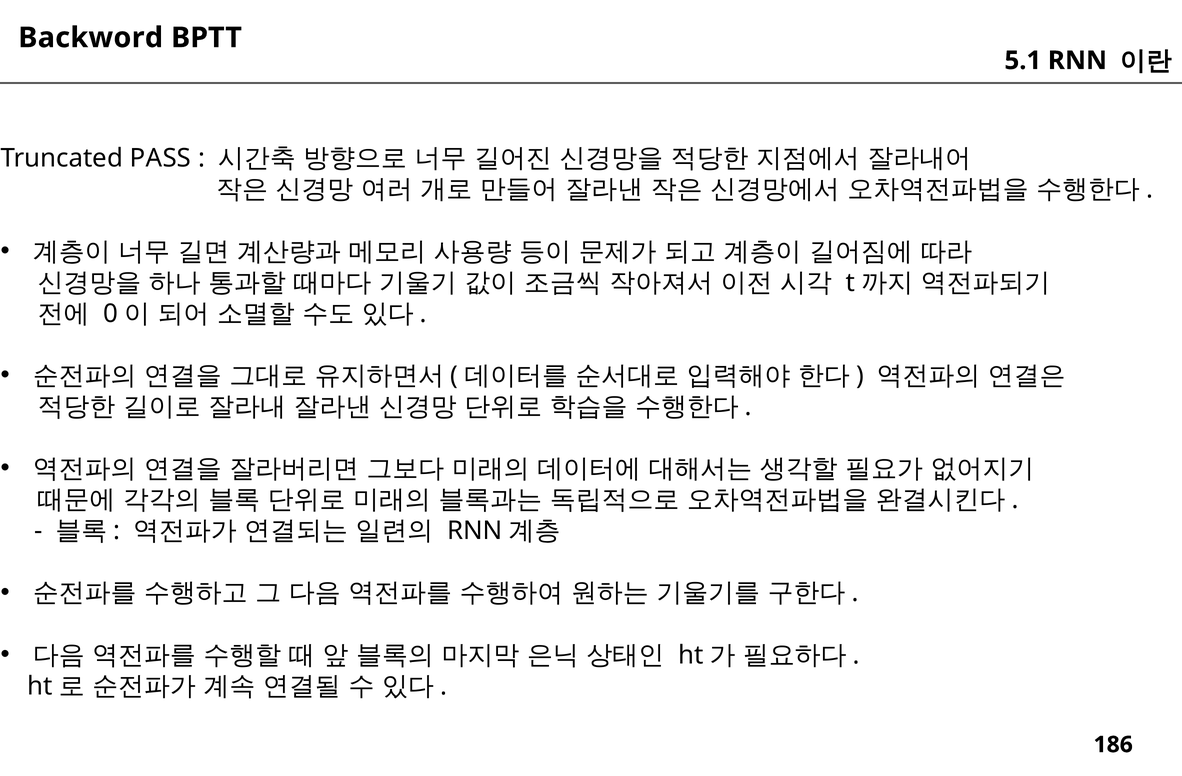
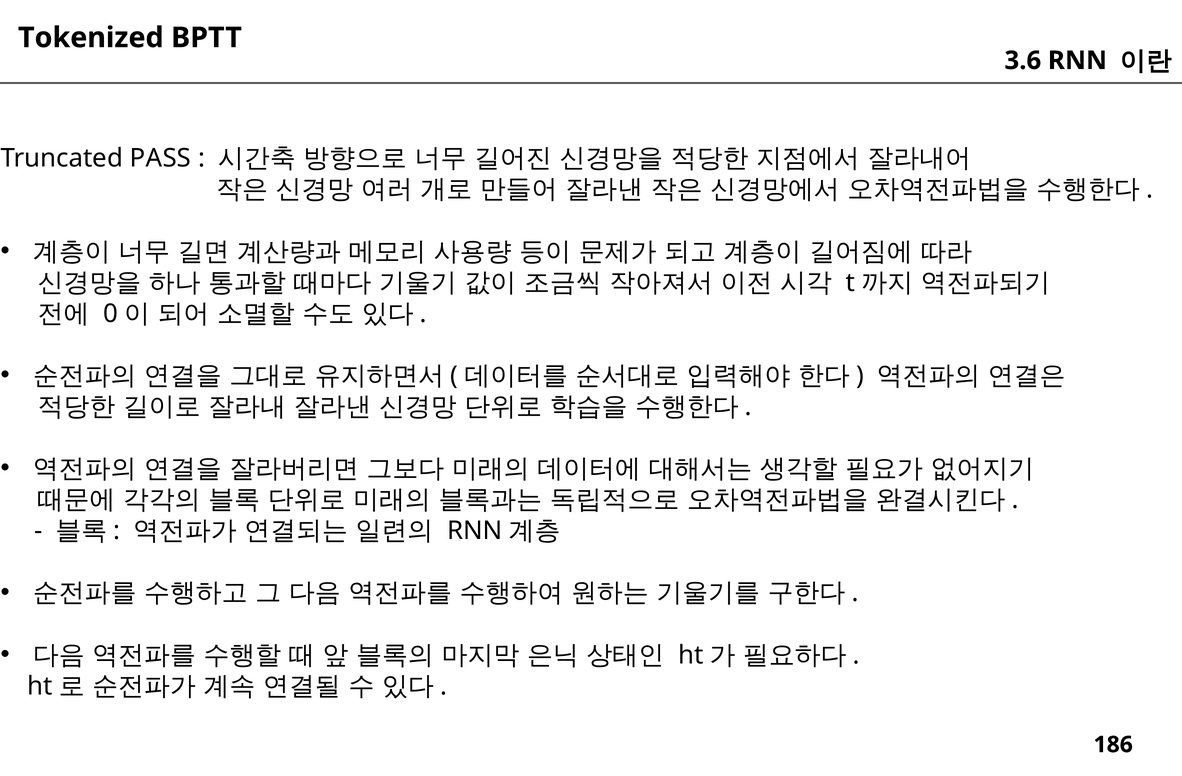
Backword: Backword -> Tokenized (91, 38)
5.1: 5.1 -> 3.6 (1023, 61)
